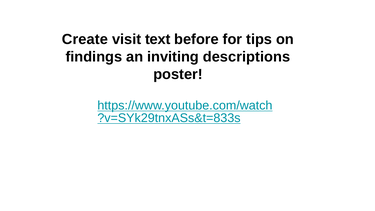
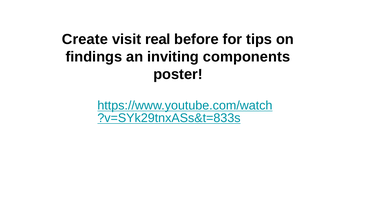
text: text -> real (158, 39)
descriptions: descriptions -> components (246, 57)
